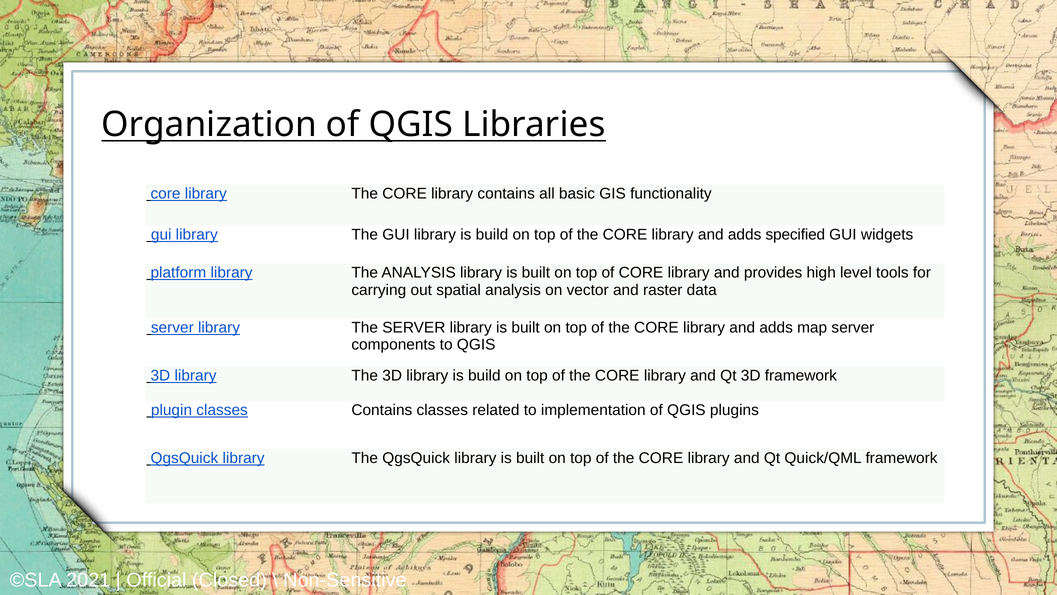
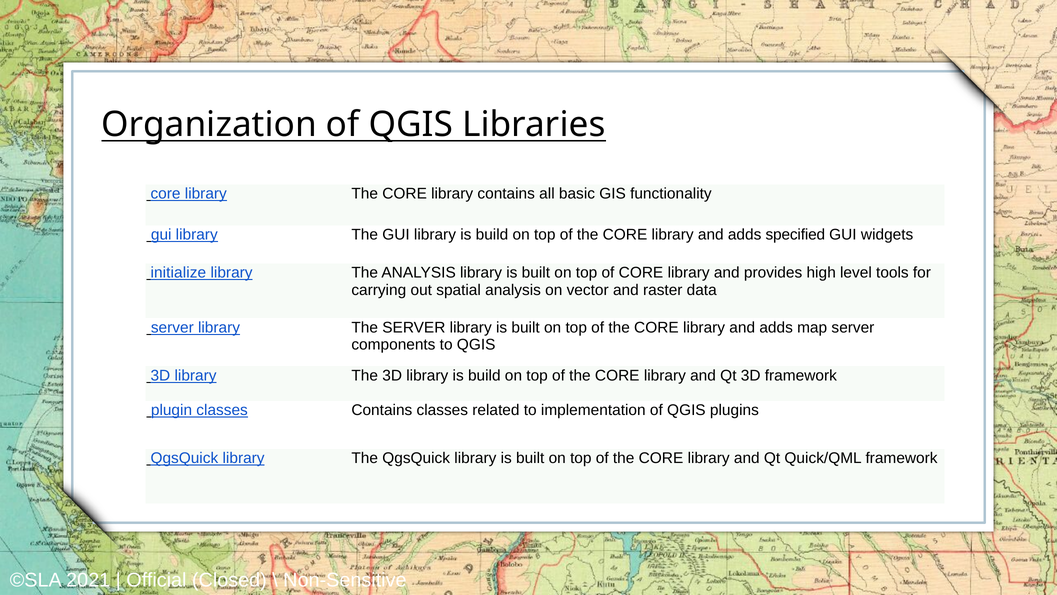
platform: platform -> initialize (178, 273)
